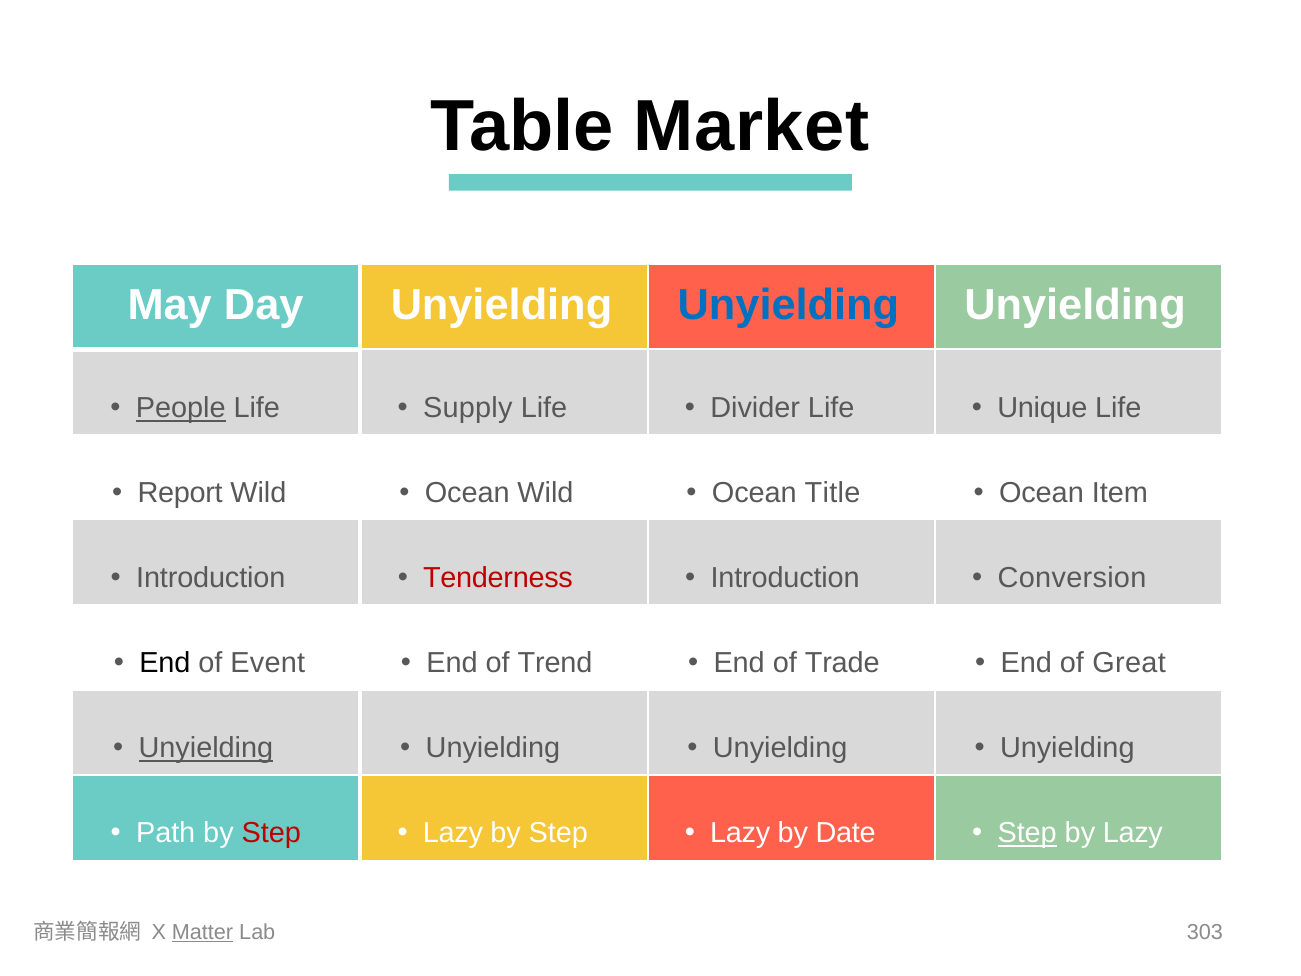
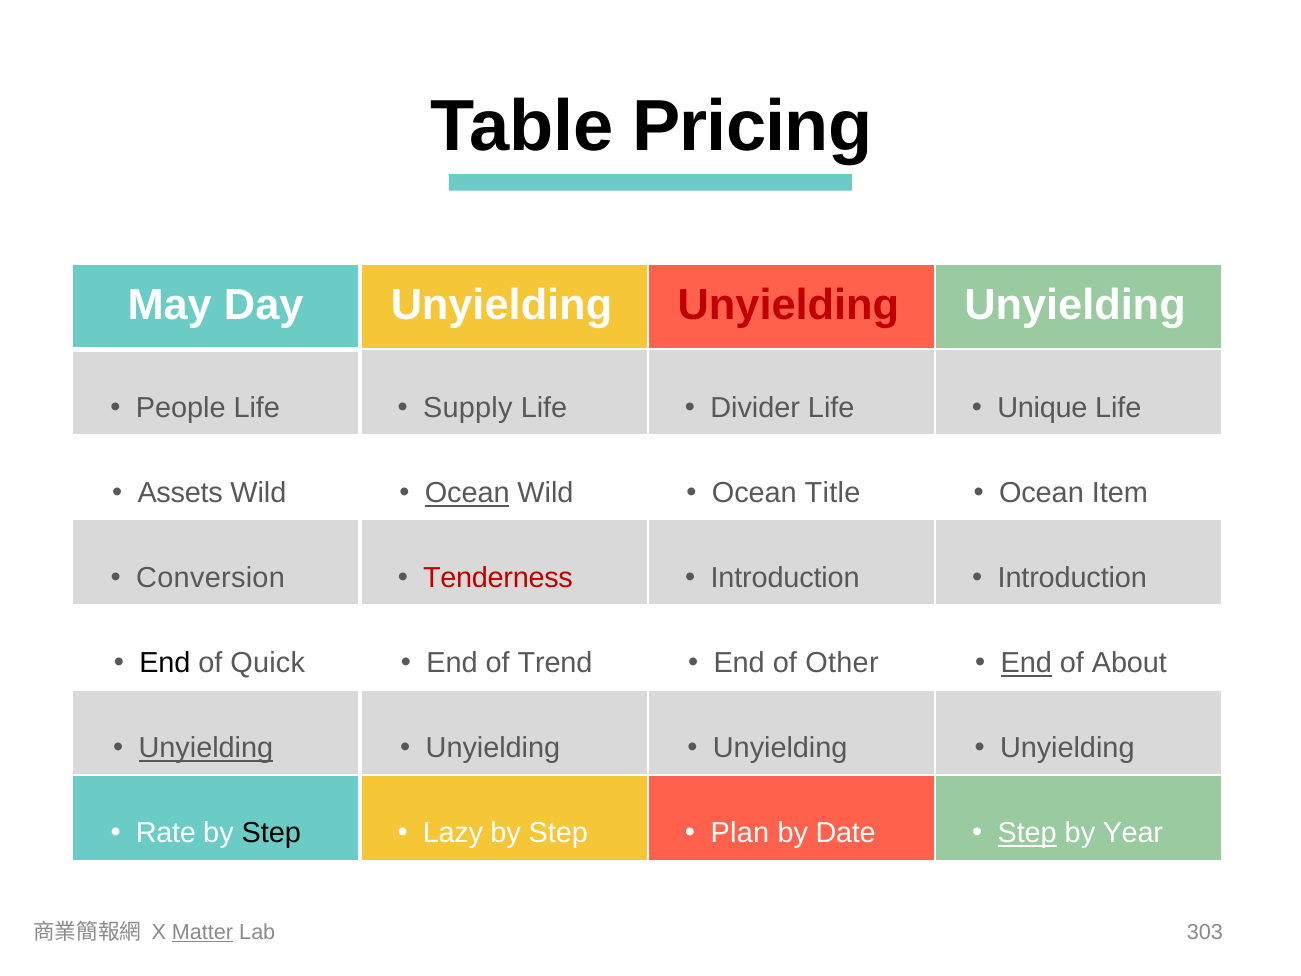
Market: Market -> Pricing (752, 127)
Unyielding colour: blue -> red (788, 305)
People underline: present -> none (181, 408)
Report: Report -> Assets (180, 493)
Ocean underline: none -> present (467, 493)
Introduction: Introduction -> Conversion (211, 578)
Conversion: Conversion -> Introduction (1072, 578)
Event: Event -> Quick (268, 663)
Trade: Trade -> Other (842, 663)
End underline: none -> present (1026, 663)
Great: Great -> About (1129, 663)
Path: Path -> Rate (166, 833)
Step colour: red -> black (271, 833)
Lazy: Lazy -> Plan (740, 833)
by Lazy: Lazy -> Year (1133, 833)
